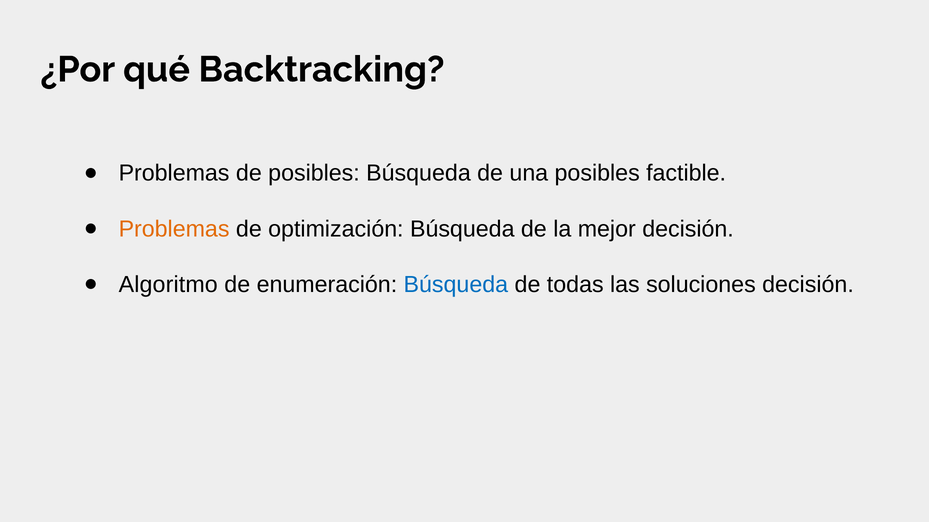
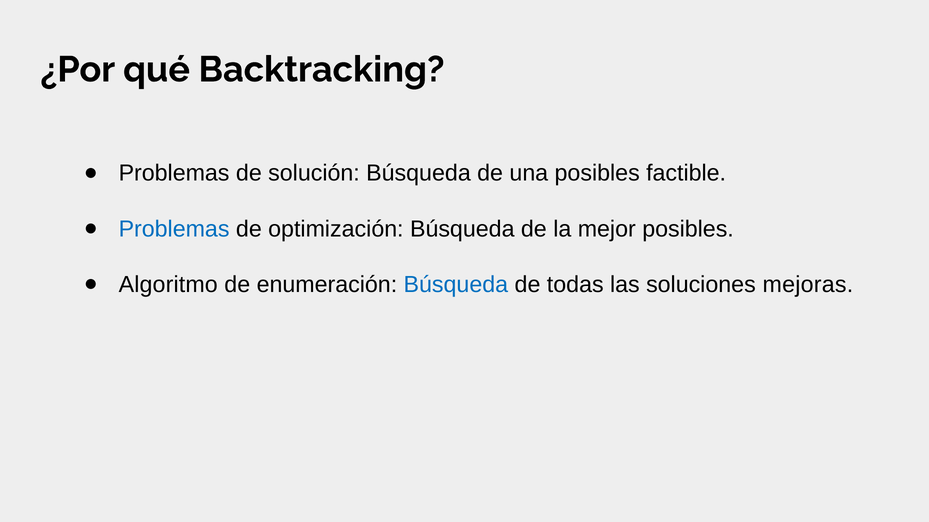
de posibles: posibles -> solución (314, 173)
Problemas colour: orange -> blue (174, 229)
mejor decisión: decisión -> posibles (688, 229)
soluciones decisión: decisión -> mejoras (808, 285)
